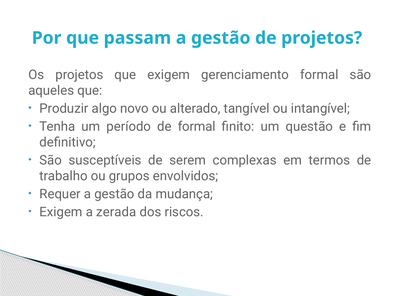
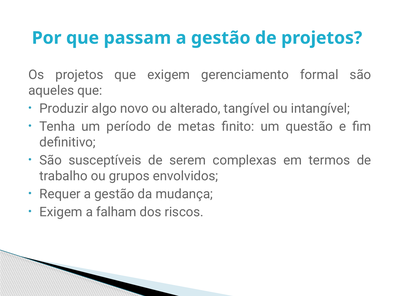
de formal: formal -> metas (197, 127)
zerada: zerada -> falham (116, 212)
